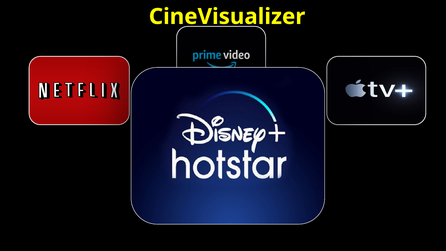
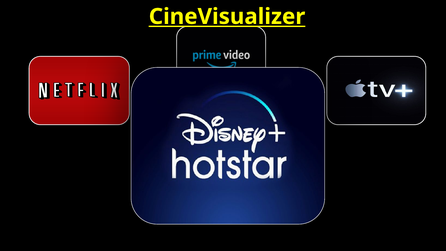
CineVisualizer underline: none -> present (227, 17)
